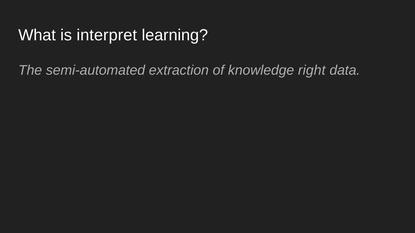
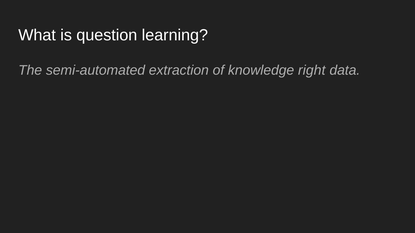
interpret: interpret -> question (107, 35)
